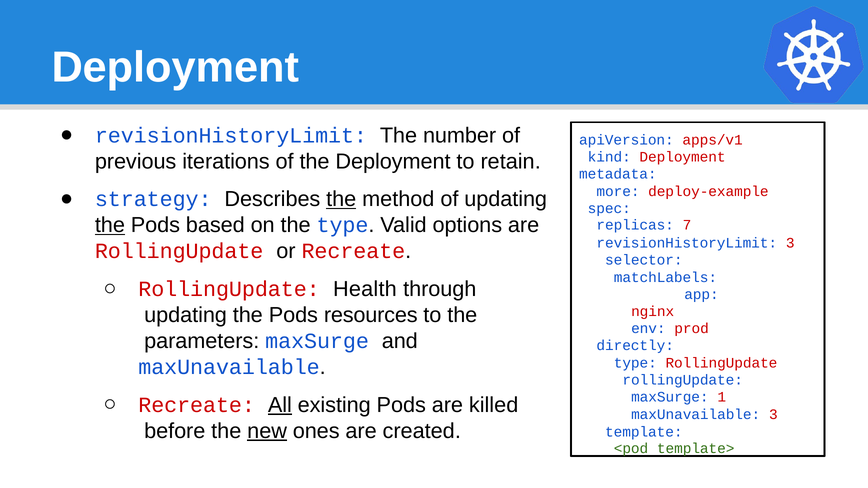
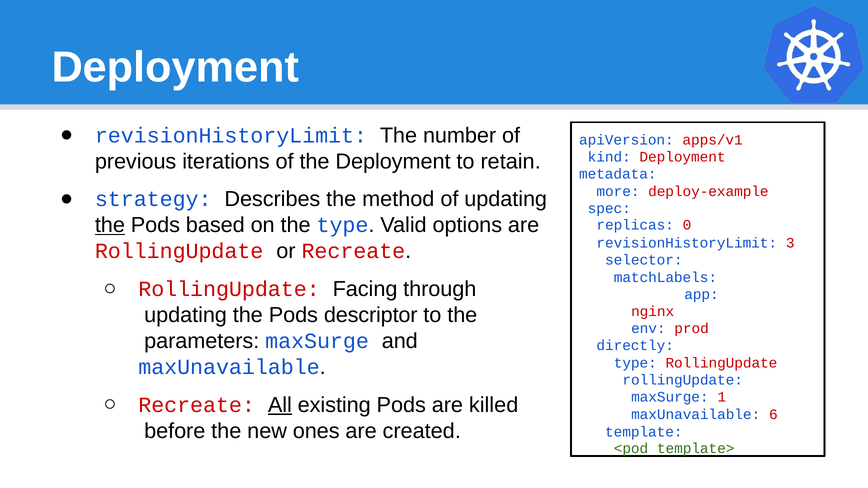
the underline: present -> none (341, 199)
7: 7 -> 0 (687, 225)
Health: Health -> Facing (365, 289)
resources: resources -> descriptor (371, 315)
maxUnavailable 3: 3 -> 6 (773, 415)
new underline: present -> none (267, 431)
